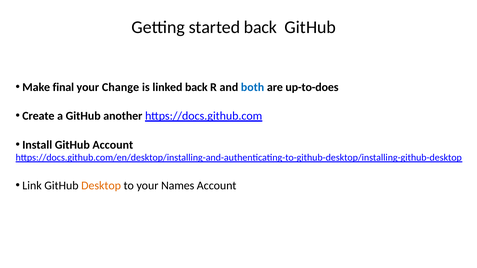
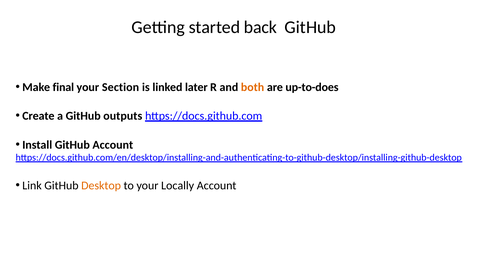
Change: Change -> Section (121, 87)
linked back: back -> later (196, 87)
both colour: blue -> orange (253, 87)
another: another -> outputs (123, 116)
Names: Names -> Locally (178, 186)
